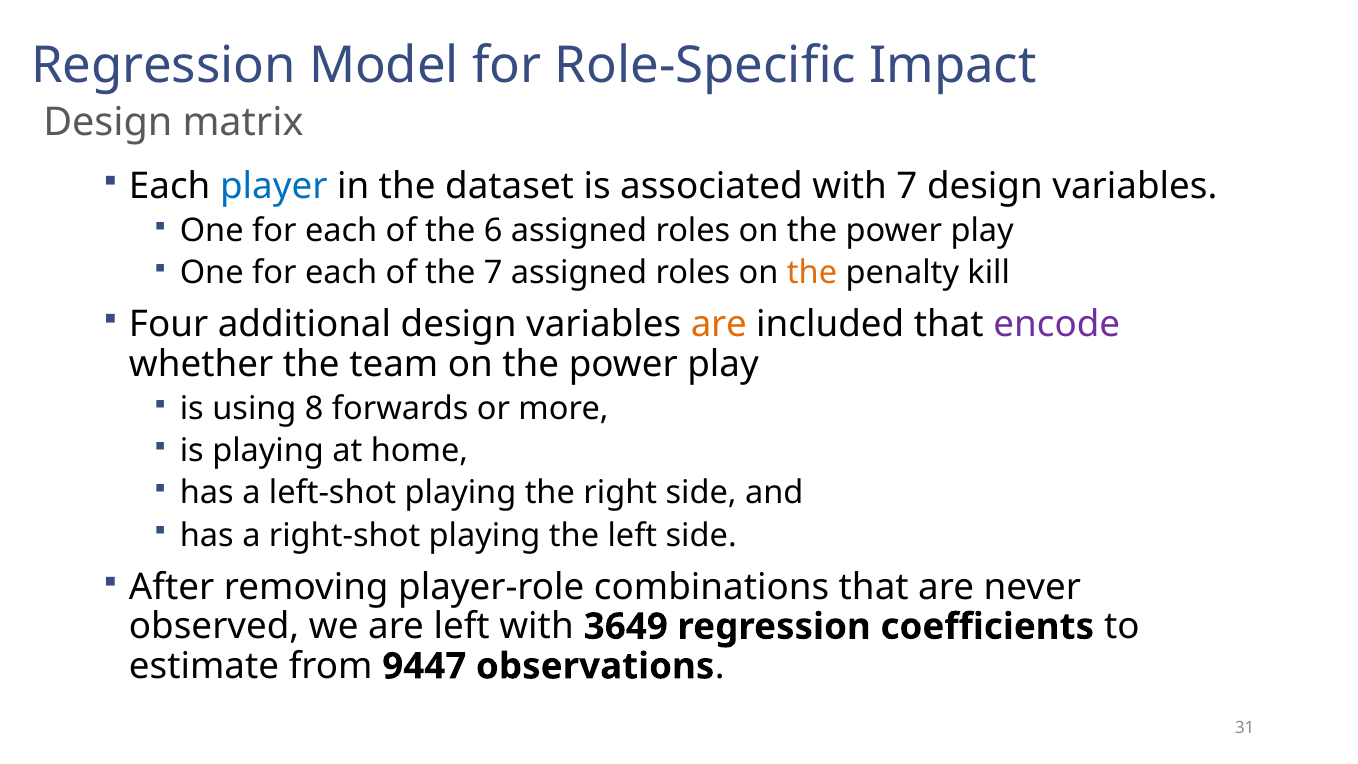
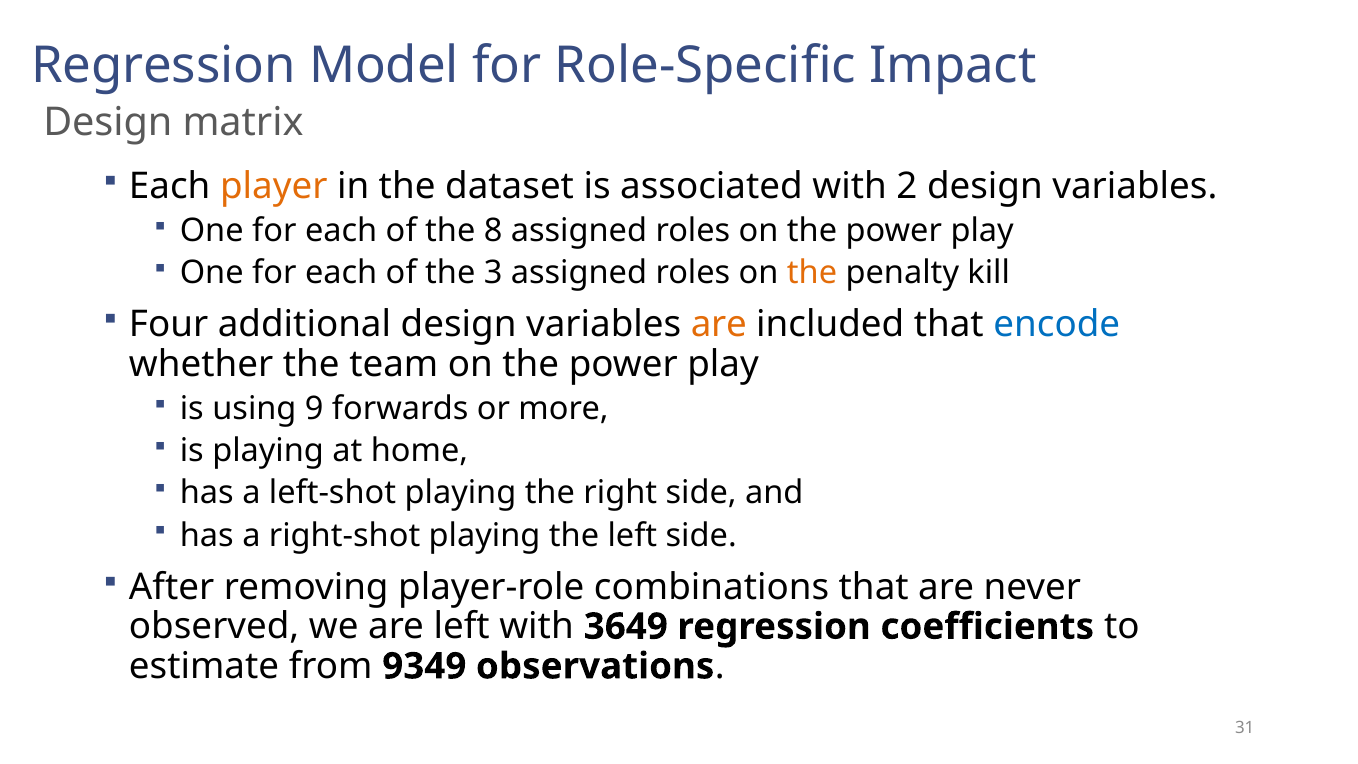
player colour: blue -> orange (274, 186)
with 7: 7 -> 2 (907, 186)
6: 6 -> 8 (493, 231)
the 7: 7 -> 3 (493, 273)
encode colour: purple -> blue (1057, 325)
8: 8 -> 9 (314, 409)
9447: 9447 -> 9349 (424, 666)
